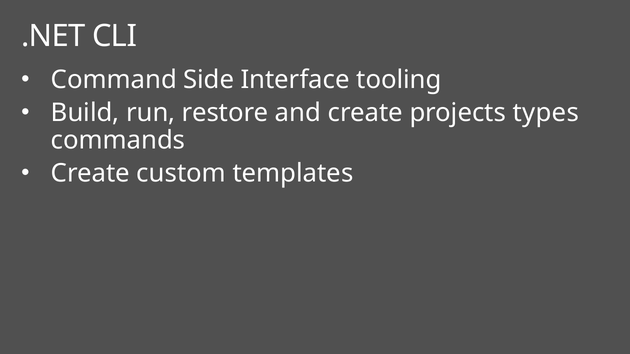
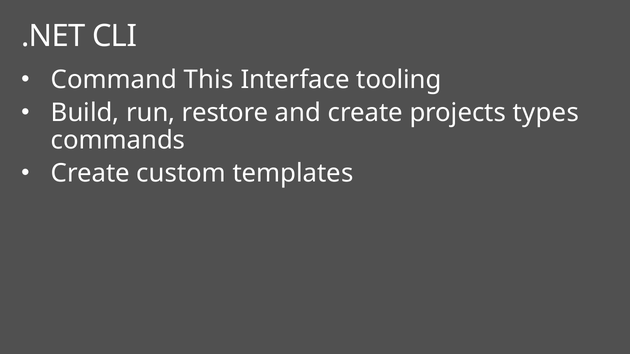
Side: Side -> This (209, 80)
